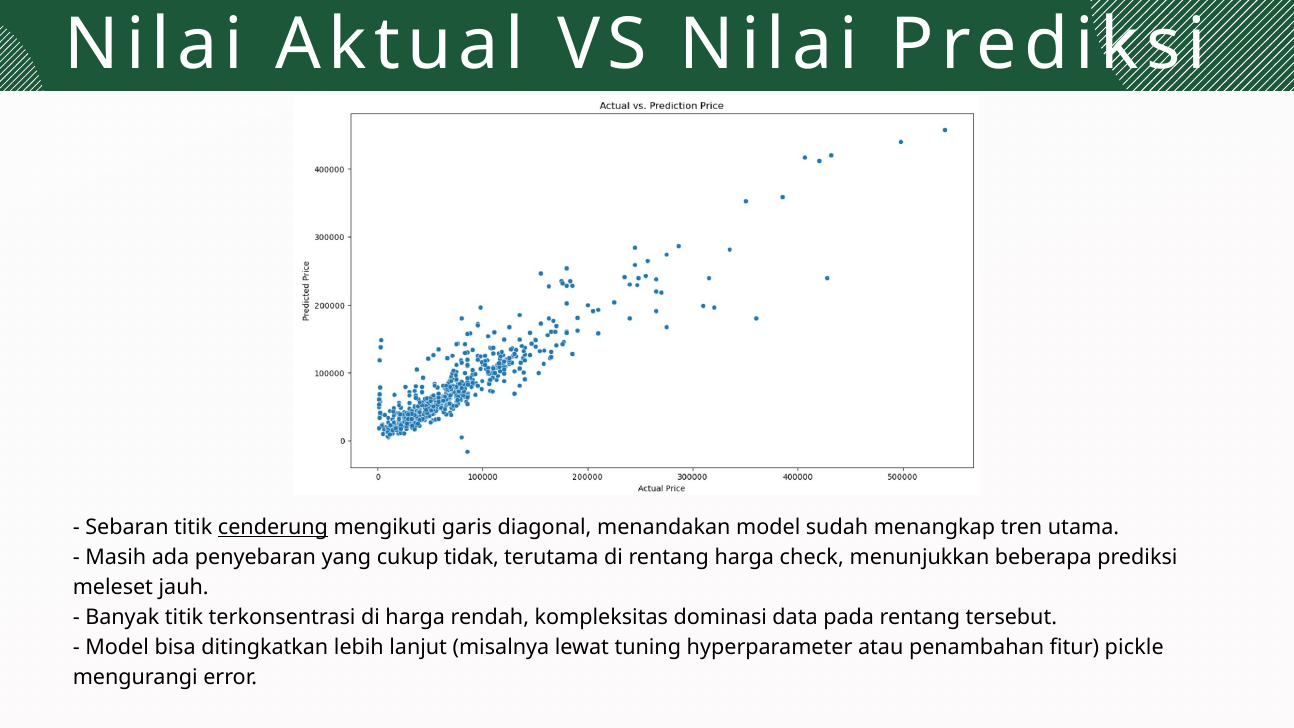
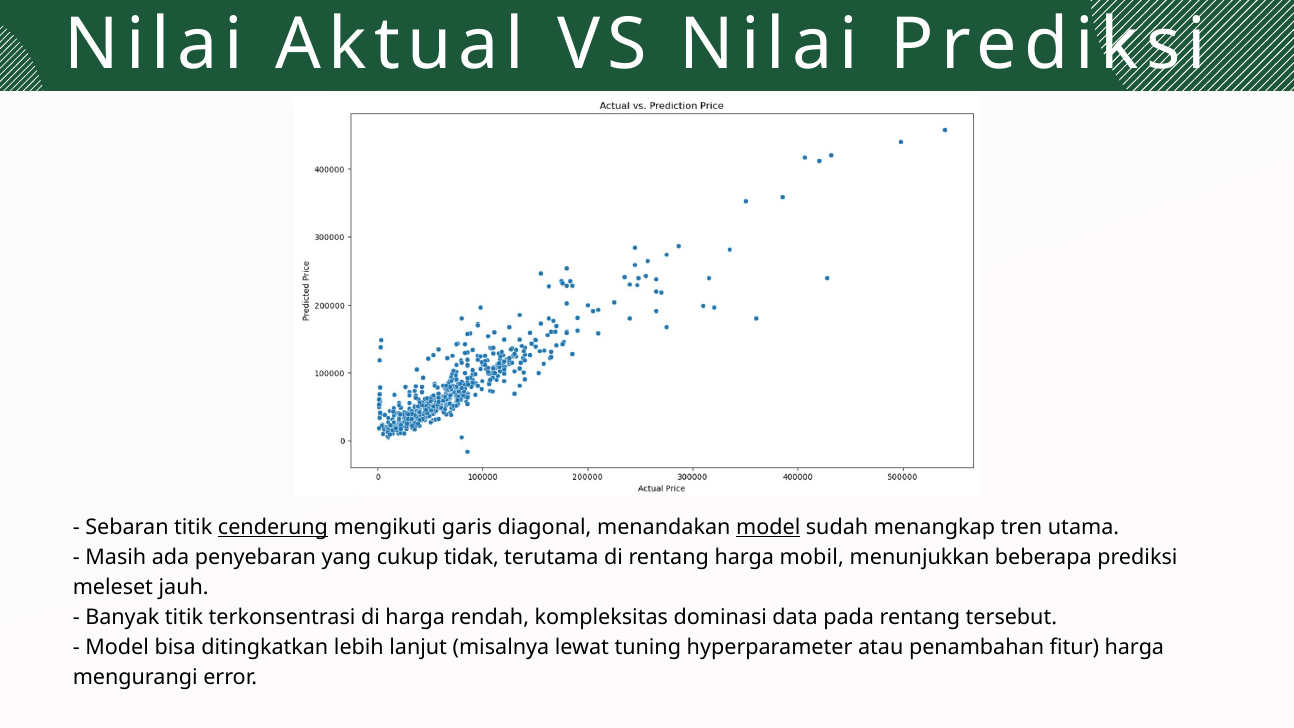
model underline: none -> present (768, 527)
check: check -> mobil (812, 557)
fitur pickle: pickle -> harga (1134, 648)
